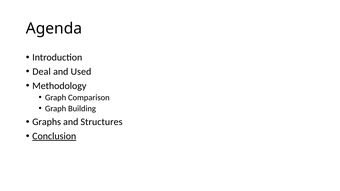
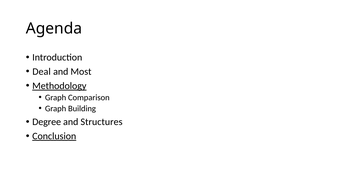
Used: Used -> Most (81, 72)
Methodology underline: none -> present (59, 86)
Graphs: Graphs -> Degree (47, 122)
